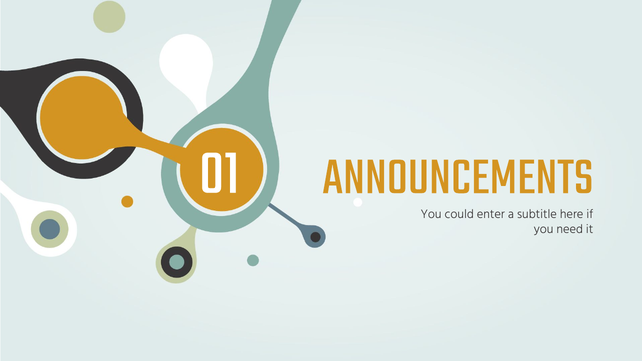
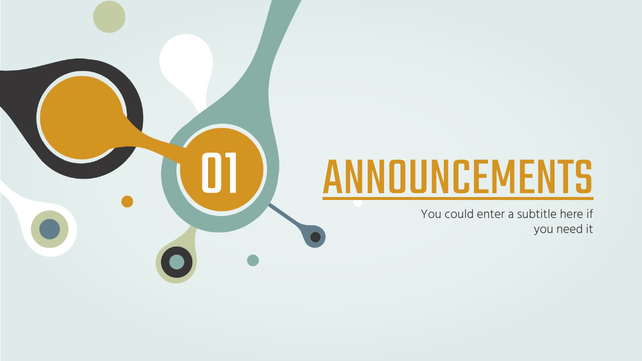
ANNOUNCEMENTS underline: none -> present (458, 176)
